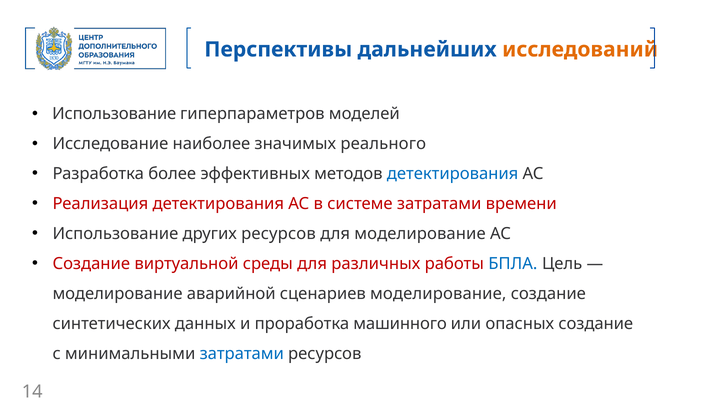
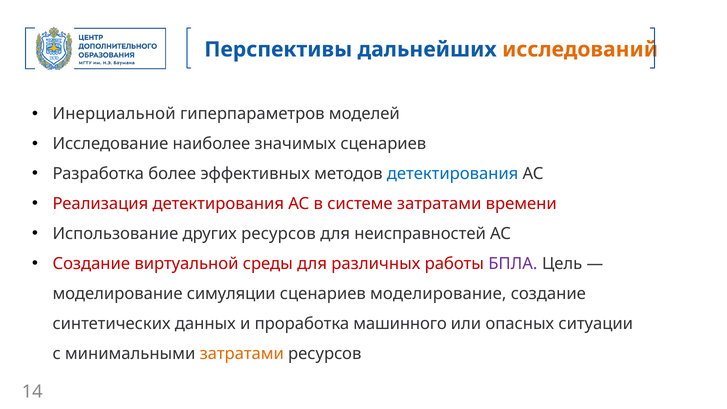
Использование: Использование -> Инерциальной (114, 114)
значимых реального: реального -> сценариев (383, 144)
для моделирование: моделирование -> неисправностей (420, 234)
БПЛА colour: blue -> purple (513, 264)
аварийной: аварийной -> симуляции (231, 294)
опасных создание: создание -> ситуации (596, 324)
затратами colour: blue -> orange (242, 354)
